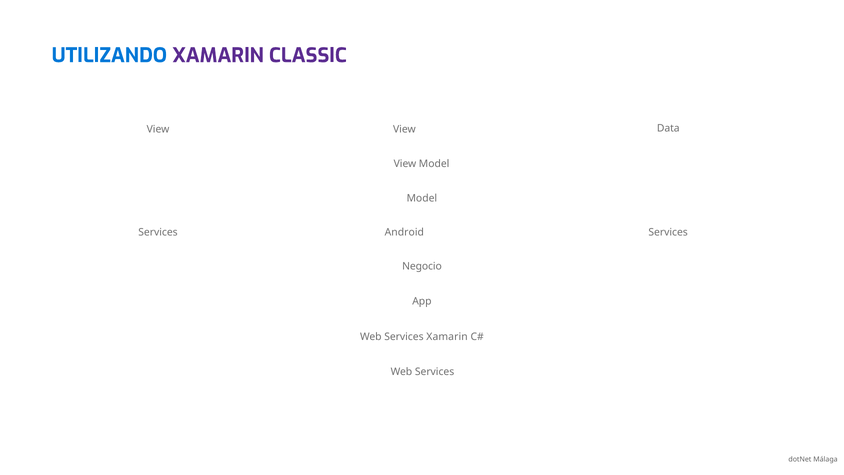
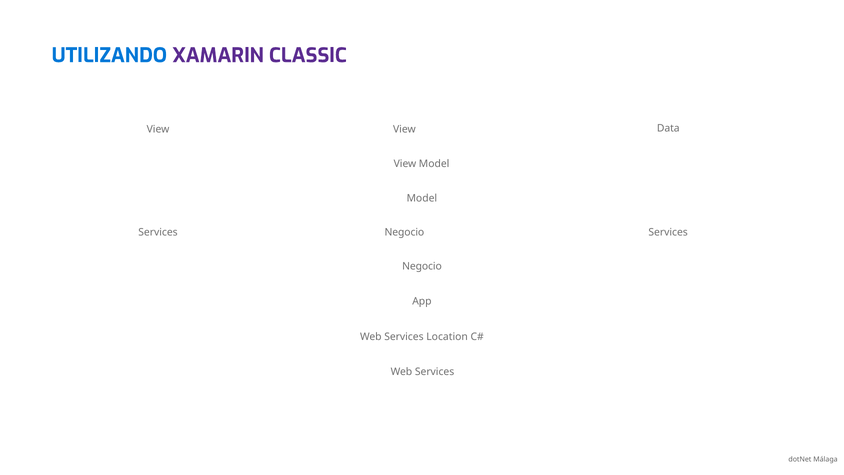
Services Android: Android -> Negocio (404, 232)
Services Xamarin: Xamarin -> Location (447, 337)
